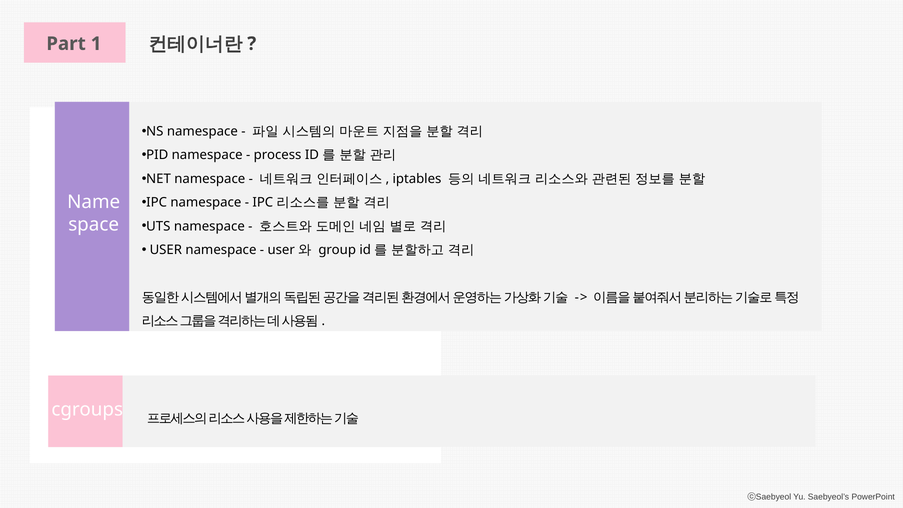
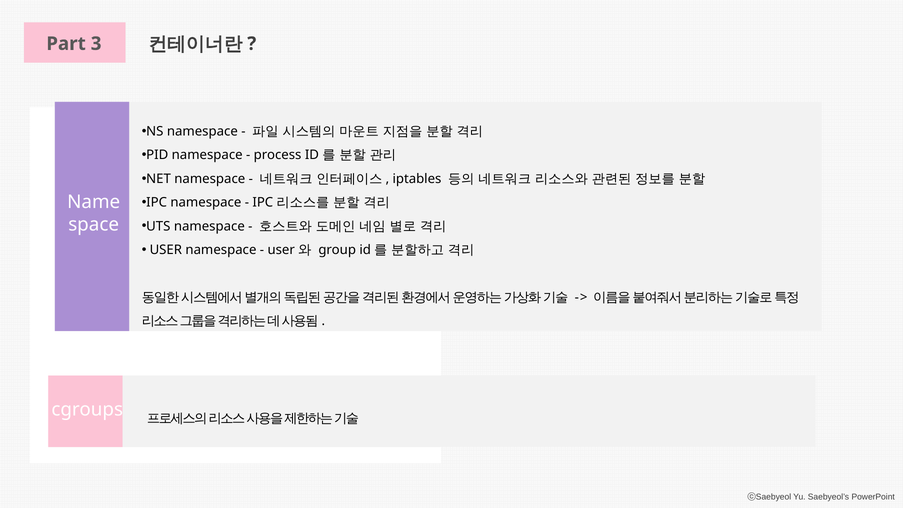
1: 1 -> 3 (96, 44)
